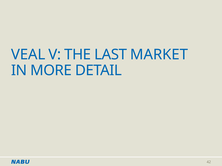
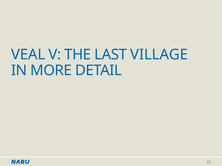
MARKET: MARKET -> VILLAGE (159, 55)
